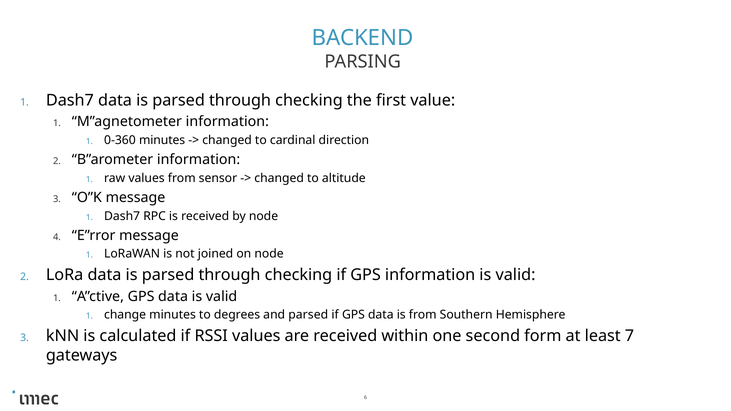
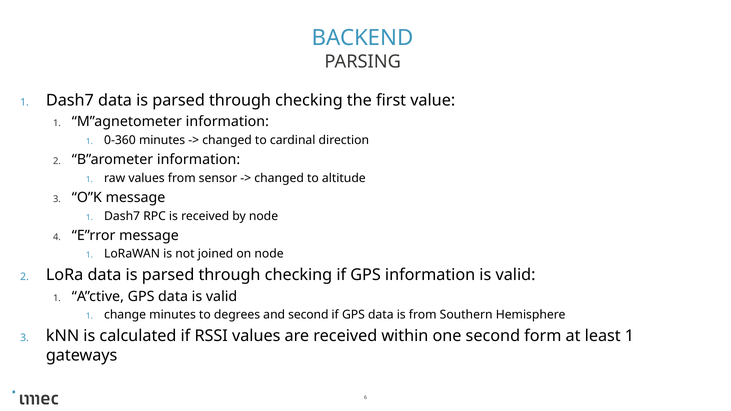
and parsed: parsed -> second (308, 315)
least 7: 7 -> 1 (629, 336)
